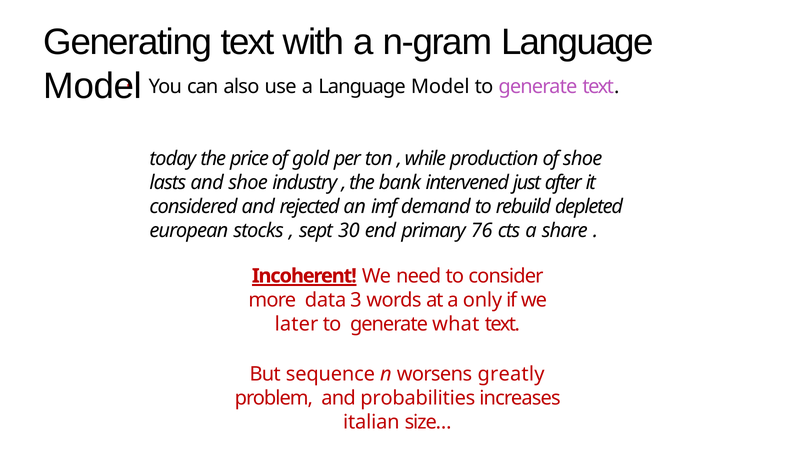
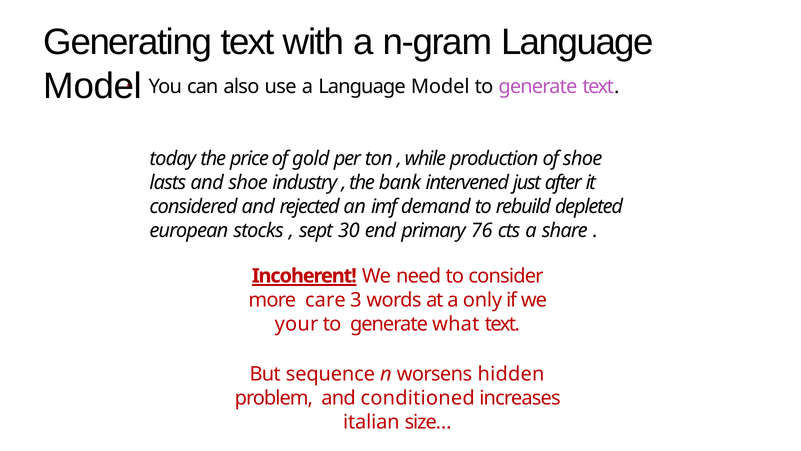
data: data -> care (325, 300)
later: later -> your (297, 324)
greatly: greatly -> hidden (511, 374)
probabilities: probabilities -> conditioned (418, 398)
